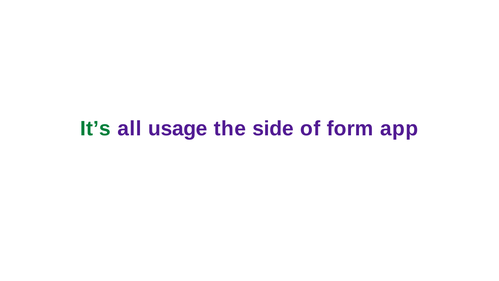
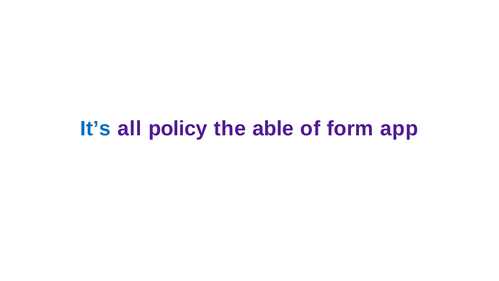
It’s colour: green -> blue (95, 129)
usage: usage -> policy (178, 129)
side: side -> able (273, 129)
